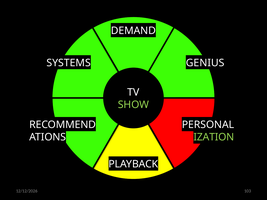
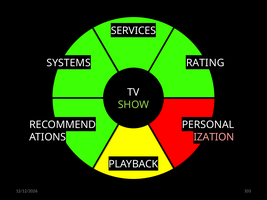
DEMAND: DEMAND -> SERVICES (133, 31)
GENIUS: GENIUS -> RATING (205, 63)
IZATION colour: light green -> pink (214, 137)
